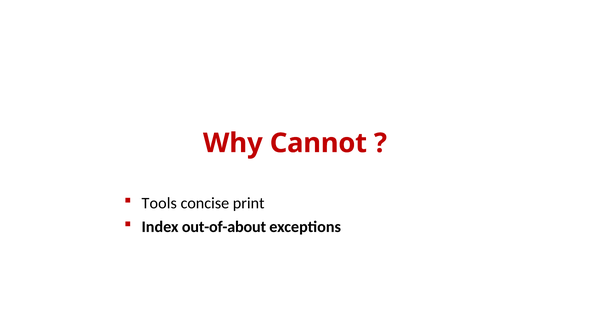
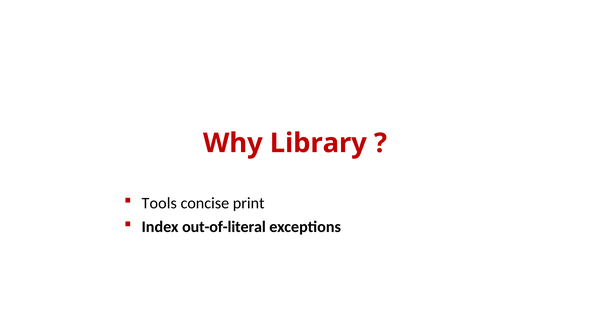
Cannot: Cannot -> Library (318, 143)
out-of-about: out-of-about -> out-of-literal (224, 227)
